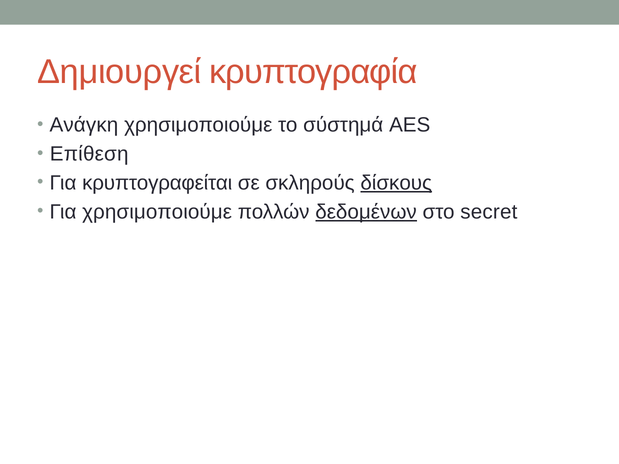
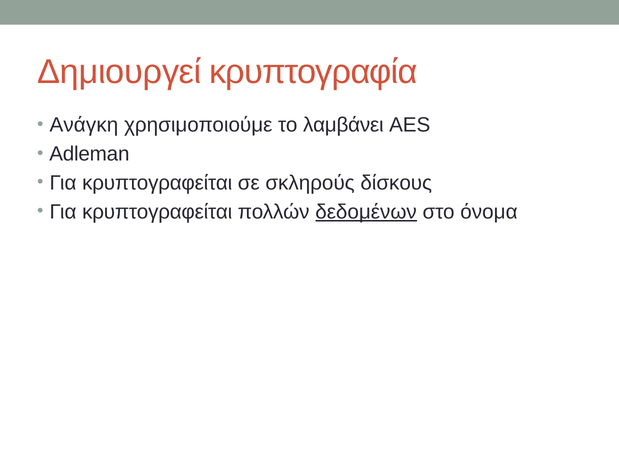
σύστημά: σύστημά -> λαμβάνει (343, 125)
Επίθεση: Επίθεση -> Adleman (89, 154)
δίσκους underline: present -> none (396, 183)
χρησιμοποιούμε: χρησιμοποιούμε -> κρυπτογραφείται (157, 212)
secret: secret -> όνομα (489, 212)
